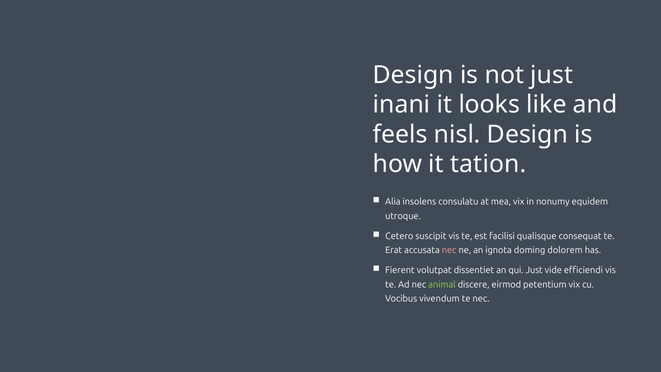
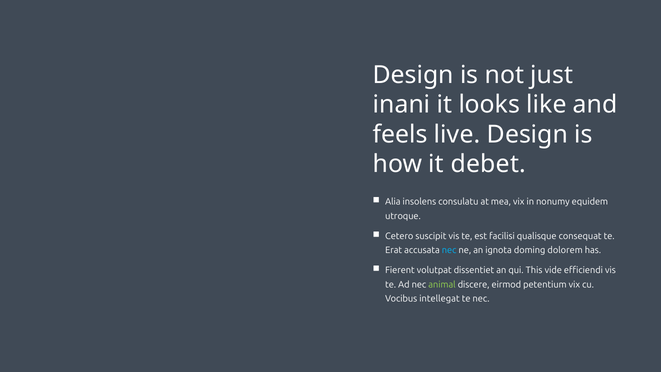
nisl: nisl -> live (457, 134)
tation: tation -> debet (488, 164)
nec colour: pink -> light blue (449, 250)
qui Just: Just -> This (534, 270)
vivendum: vivendum -> intellegat (439, 299)
